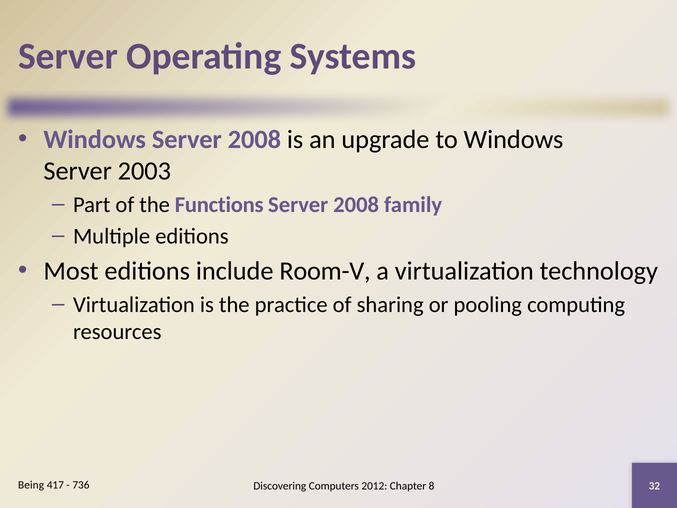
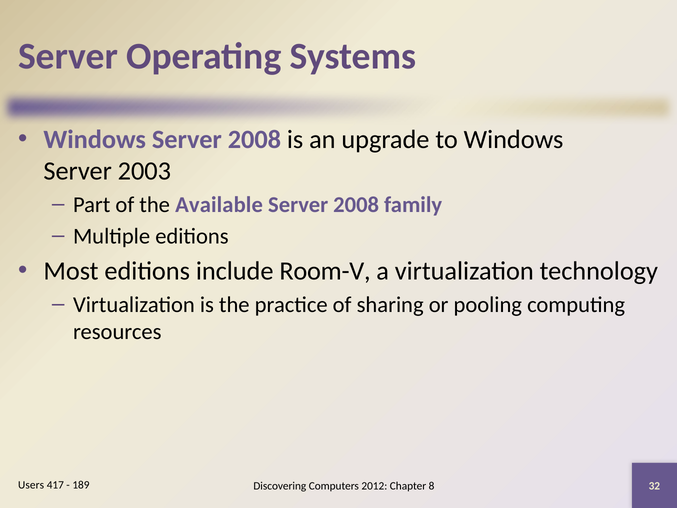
Functions: Functions -> Available (219, 205)
Being: Being -> Users (31, 485)
736: 736 -> 189 (81, 485)
